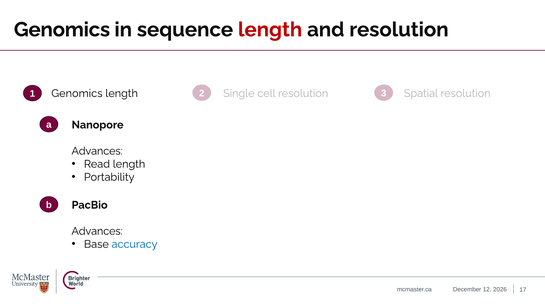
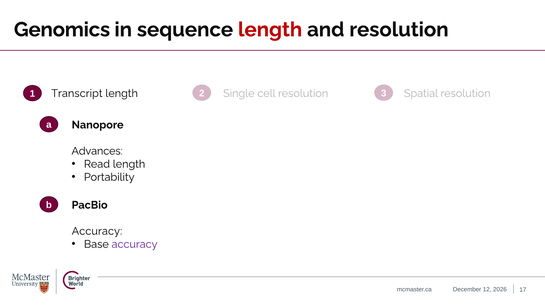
Genomics: Genomics -> Transcript (77, 94)
Advances: Advances -> Accuracy (97, 232)
accuracy colour: blue -> purple (135, 245)
